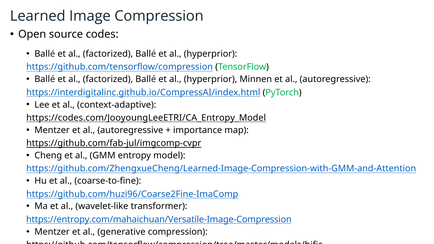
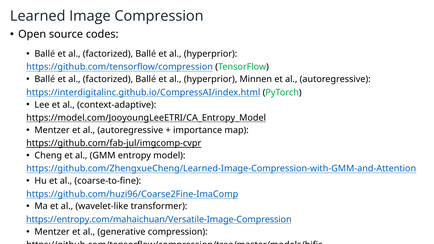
https://codes.com/JooyoungLeeETRI/CA_Entropy_Model: https://codes.com/JooyoungLeeETRI/CA_Entropy_Model -> https://model.com/JooyoungLeeETRI/CA_Entropy_Model (146, 118)
